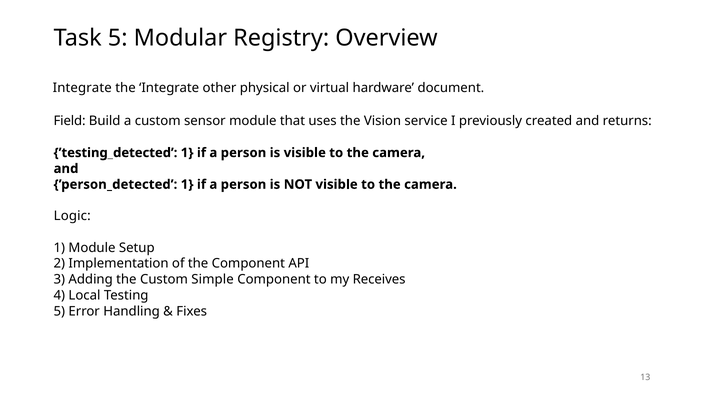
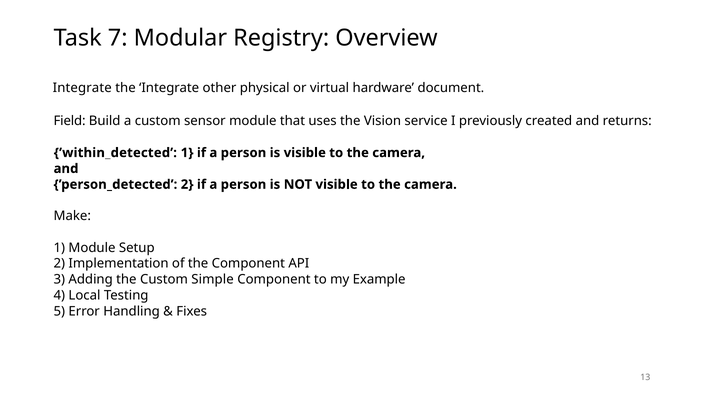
Task 5: 5 -> 7 (118, 38)
’testing_detected: ’testing_detected -> ’within_detected (115, 153)
’person_detected 1: 1 -> 2 (187, 184)
Logic: Logic -> Make (72, 216)
Receives: Receives -> Example (379, 279)
